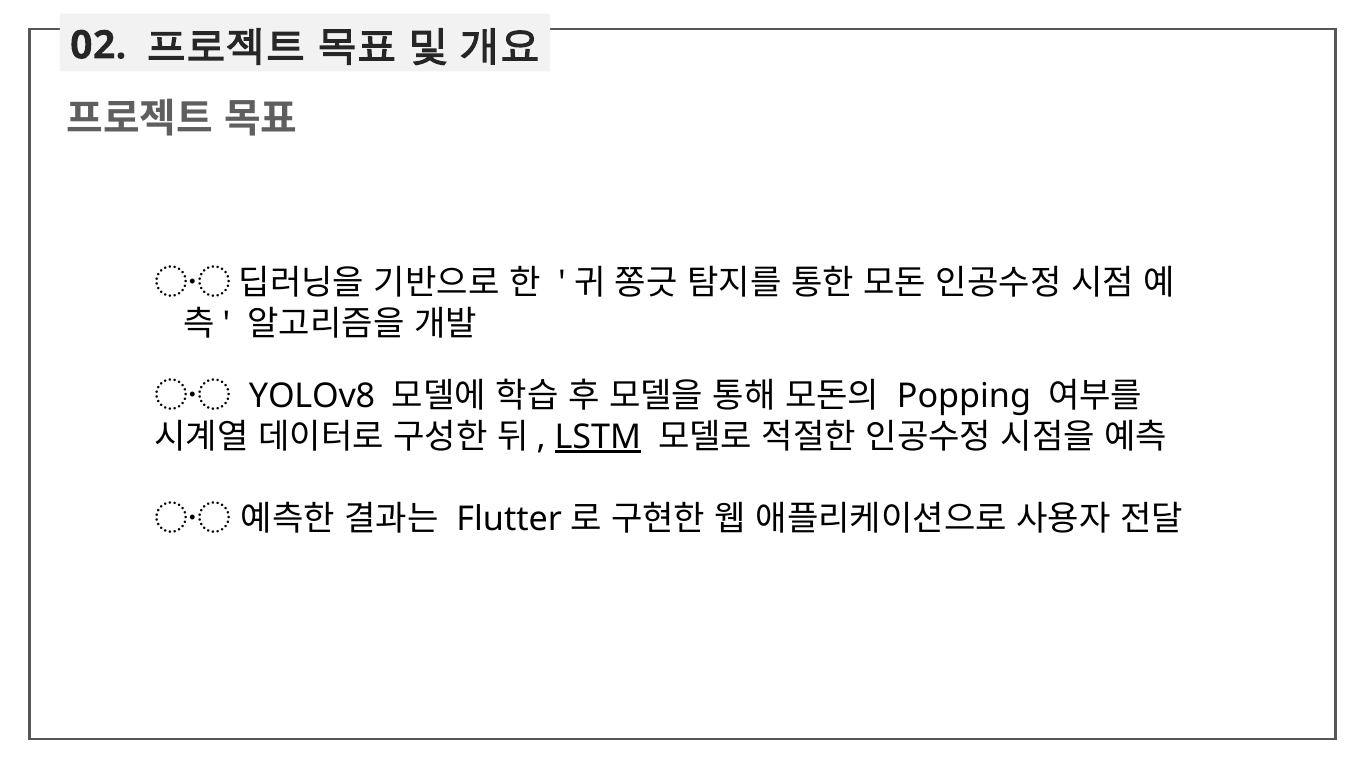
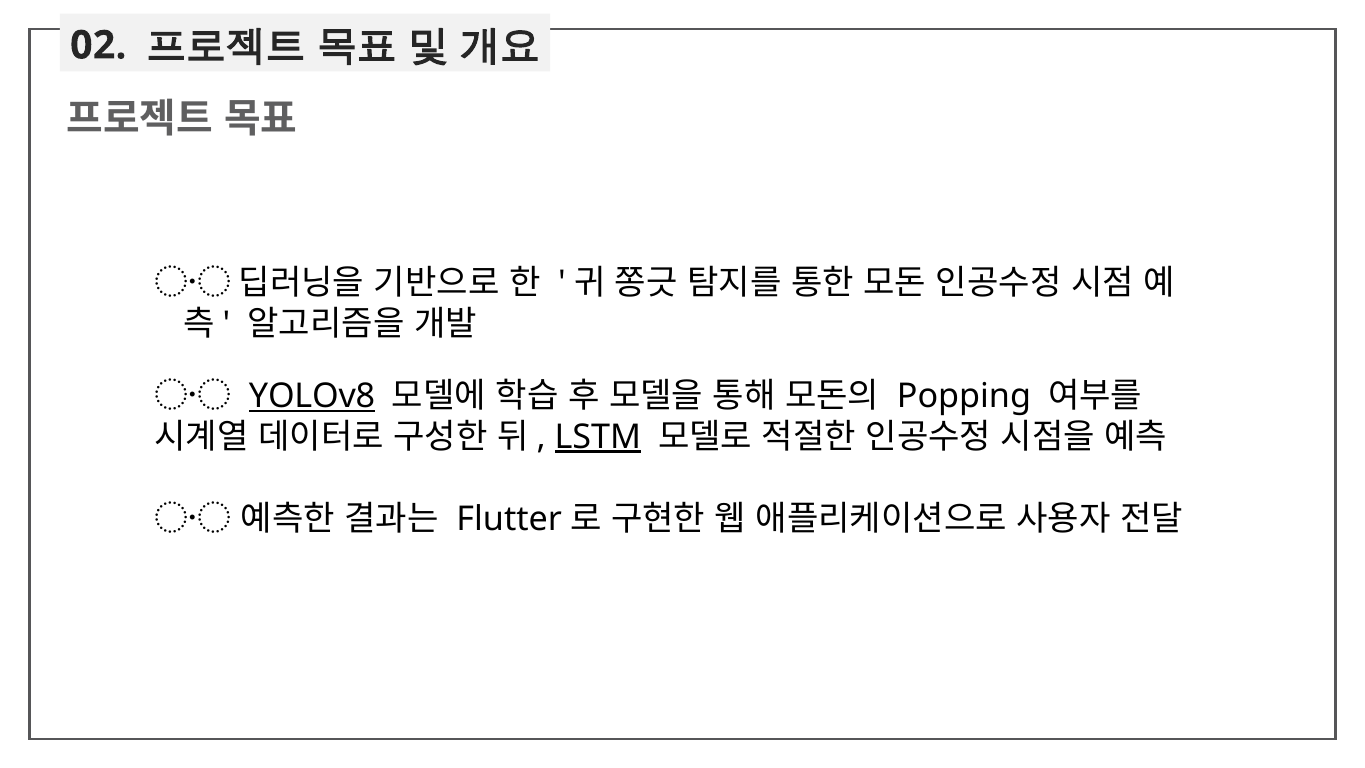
YOLOv8 underline: none -> present (312, 396)
